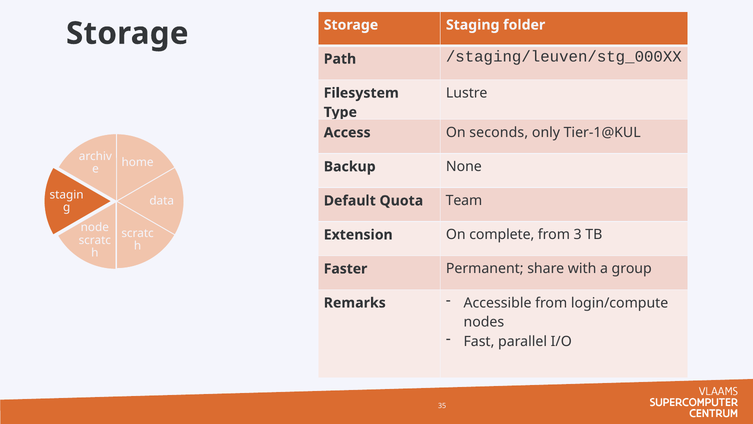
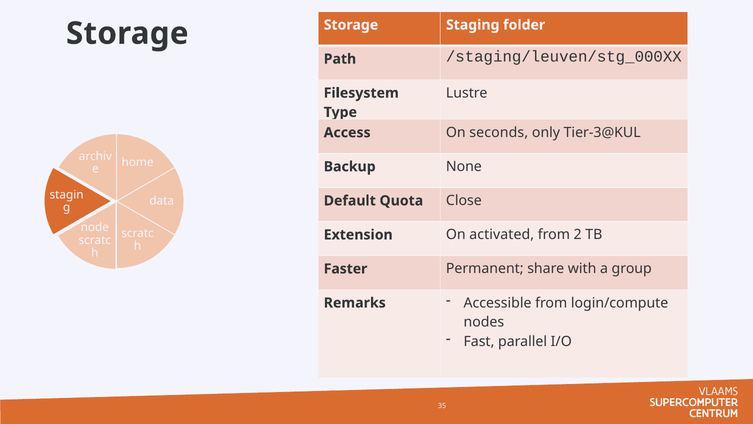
Tier-1@KUL: Tier-1@KUL -> Tier-3@KUL (602, 132)
Team: Team -> Close (464, 201)
complete: complete -> activated (502, 235)
3: 3 -> 2 (578, 235)
